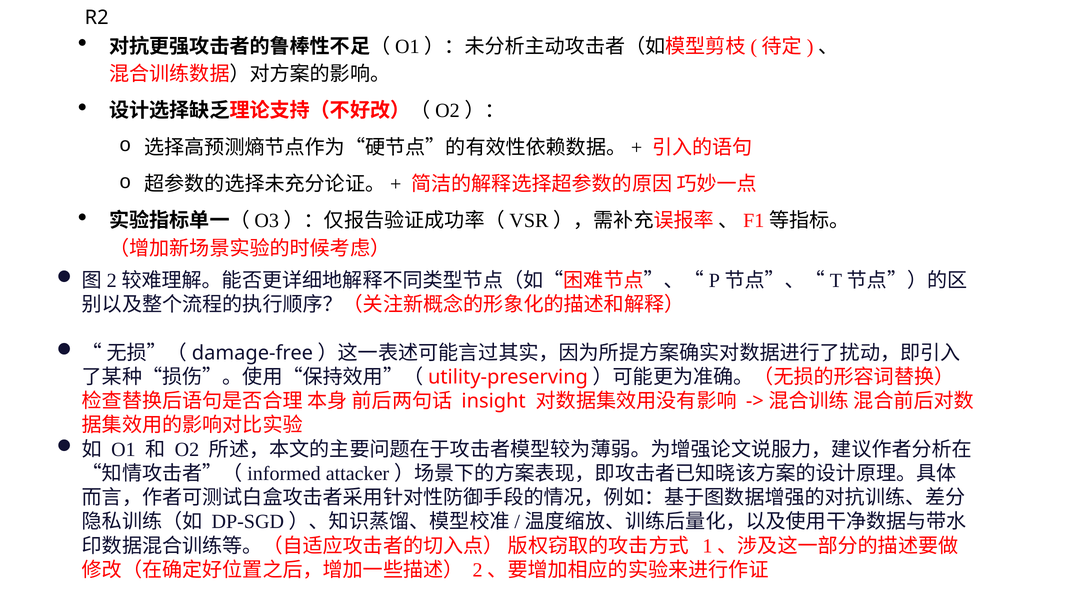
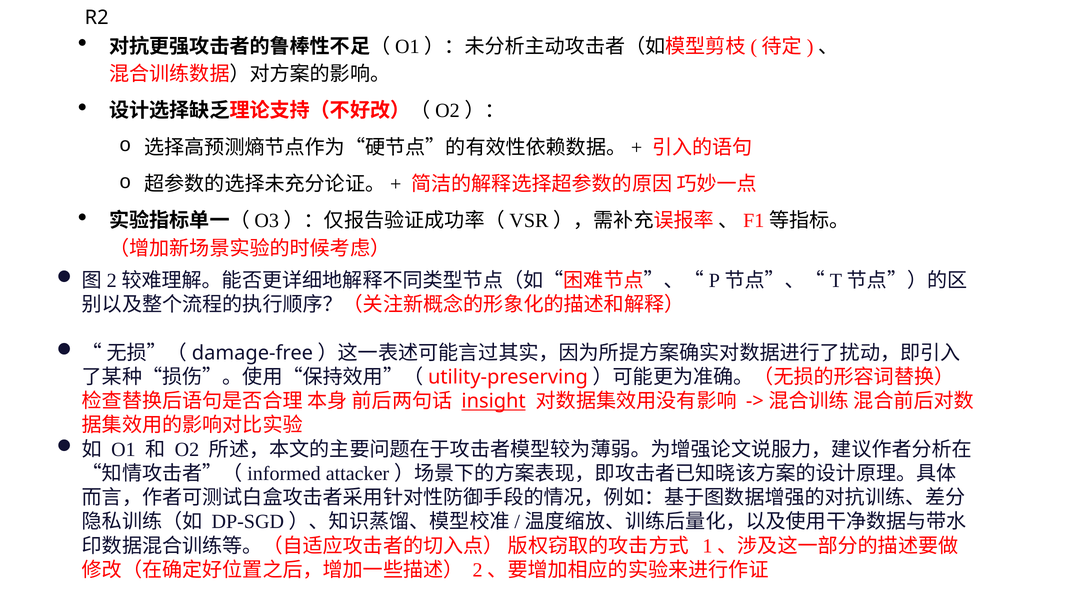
insight underline: none -> present (494, 401)
